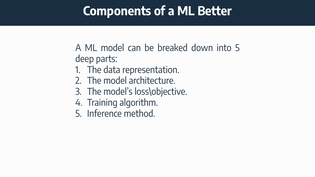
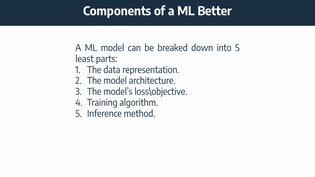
deep: deep -> least (85, 59)
